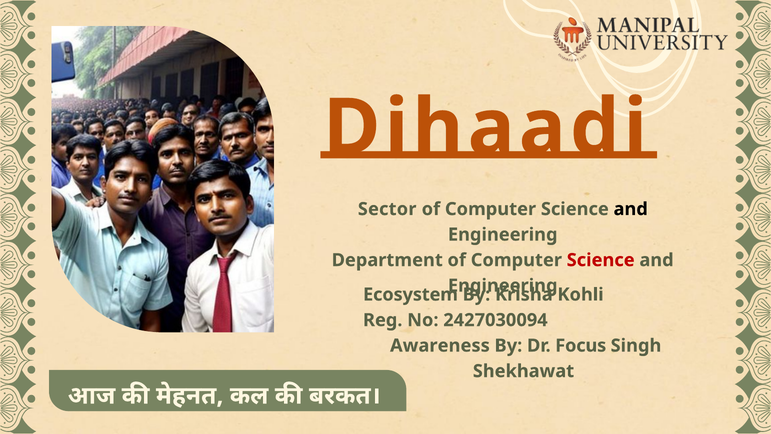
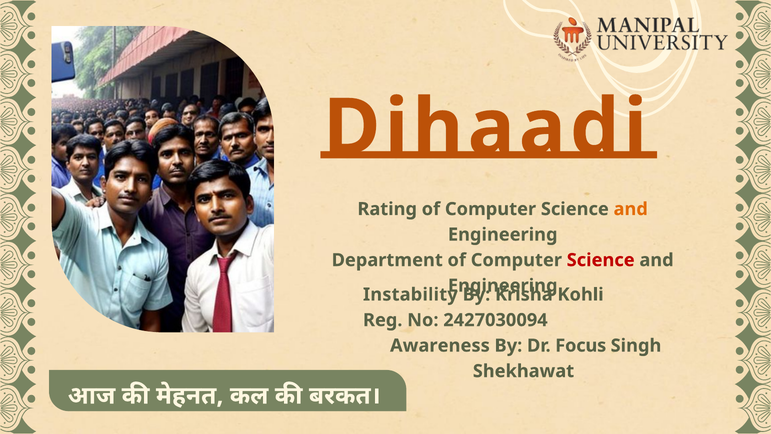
Sector: Sector -> Rating (387, 209)
and colour: black -> orange (631, 209)
Ecosystem: Ecosystem -> Instability (410, 294)
